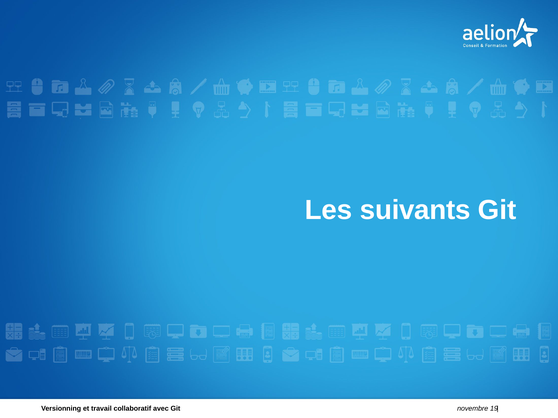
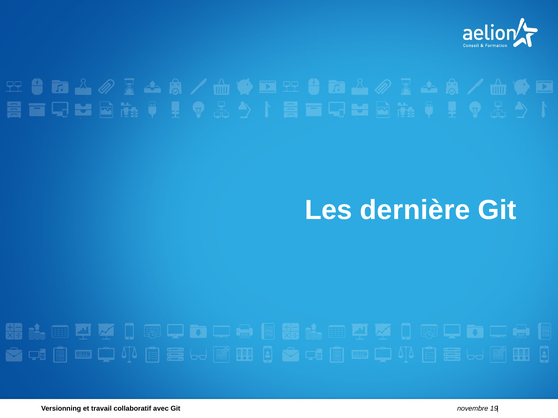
suivants: suivants -> dernière (415, 210)
